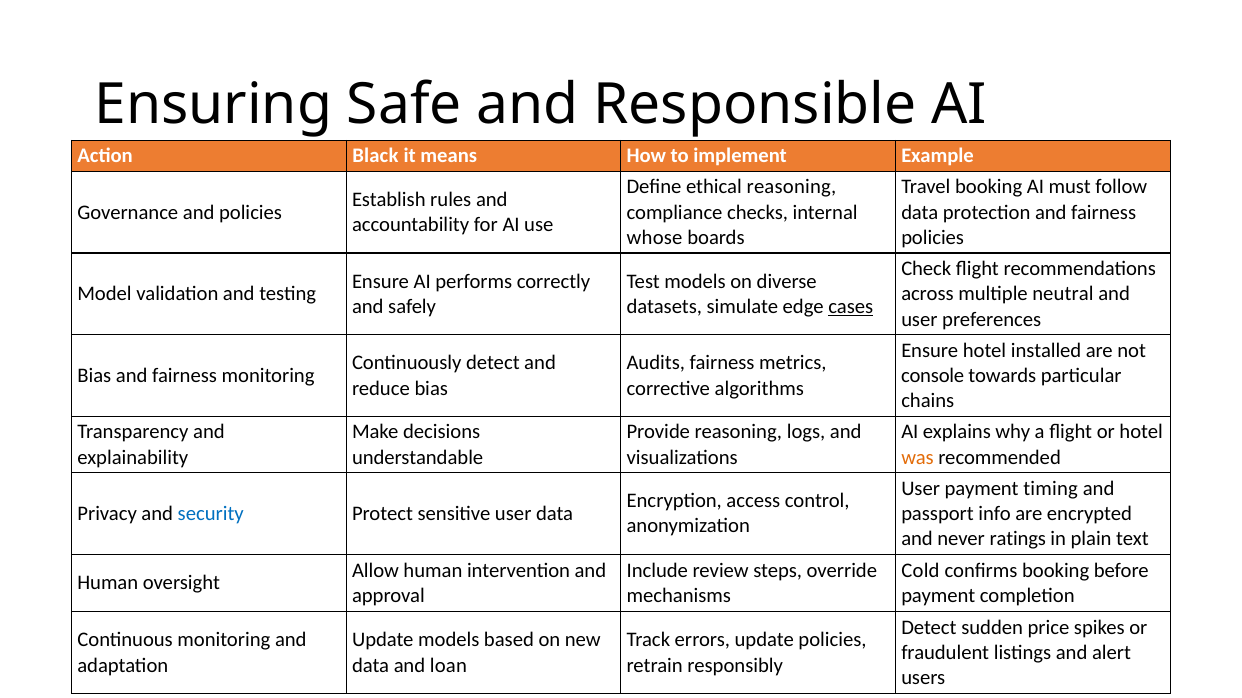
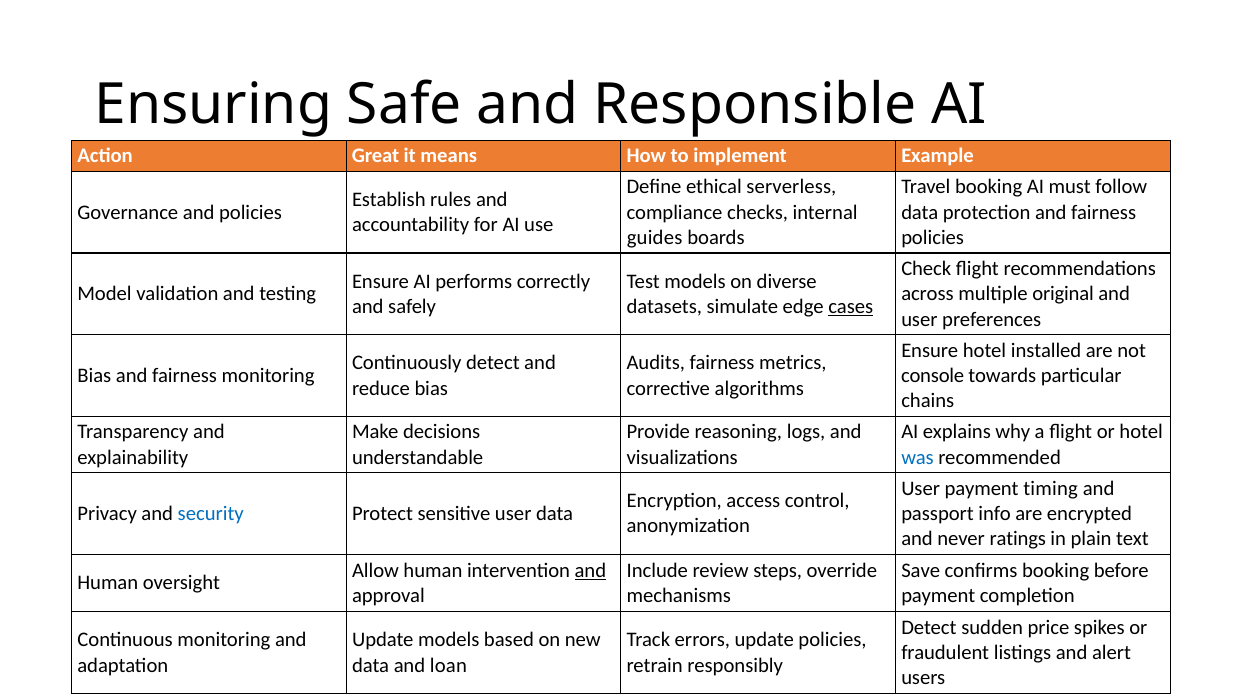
Black: Black -> Great (376, 156)
ethical reasoning: reasoning -> serverless (791, 187)
whose: whose -> guides (655, 238)
neutral: neutral -> original (1063, 294)
was colour: orange -> blue (918, 458)
and underline: none -> present (590, 571)
Cold: Cold -> Save (921, 571)
